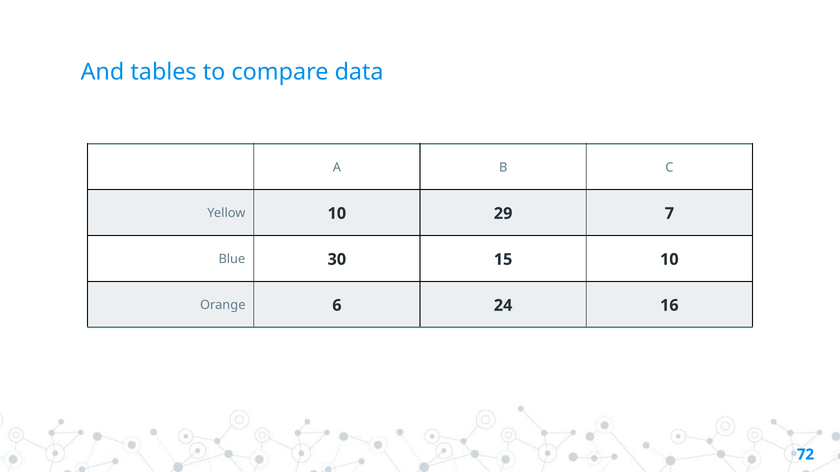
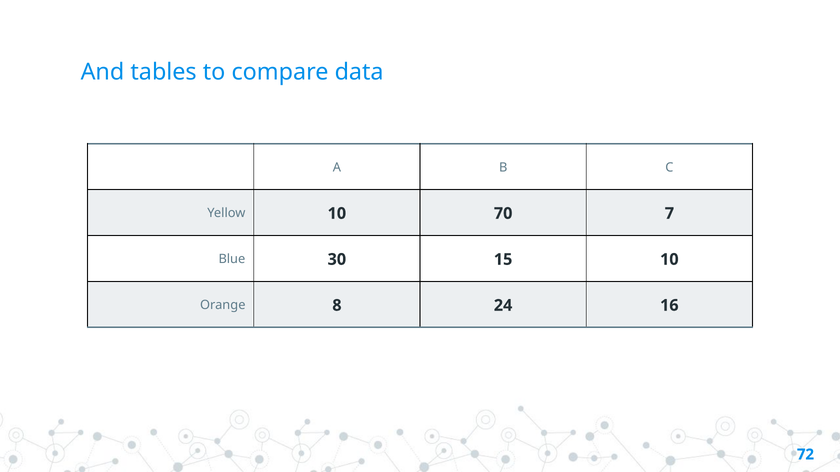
29: 29 -> 70 (503, 214)
6: 6 -> 8 (337, 306)
